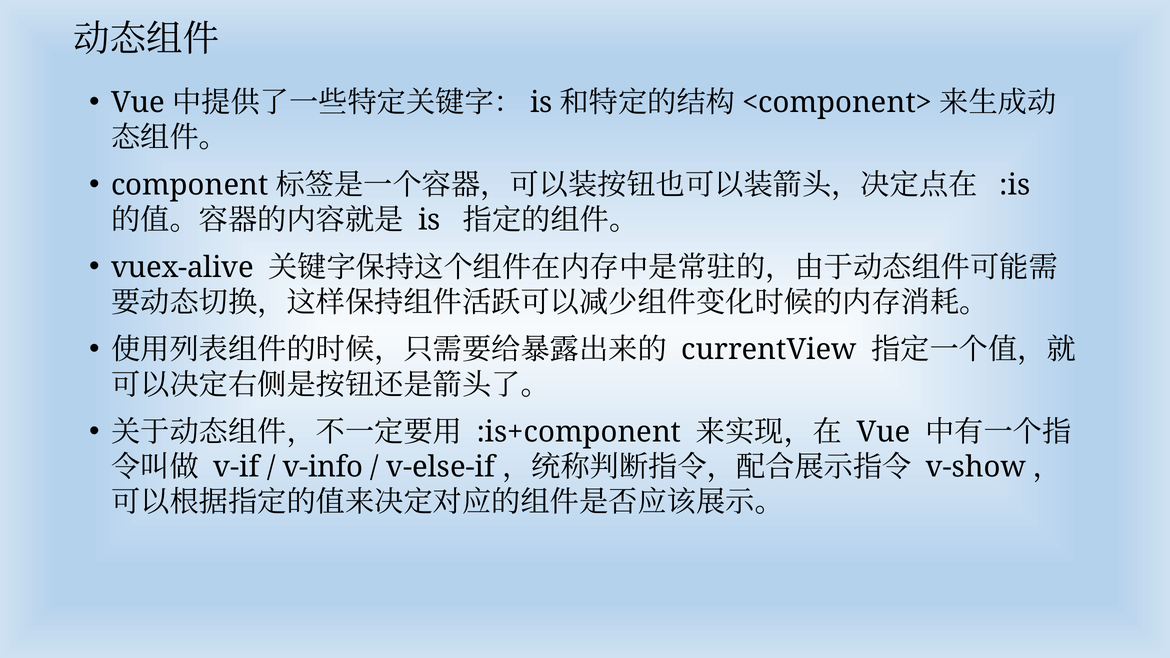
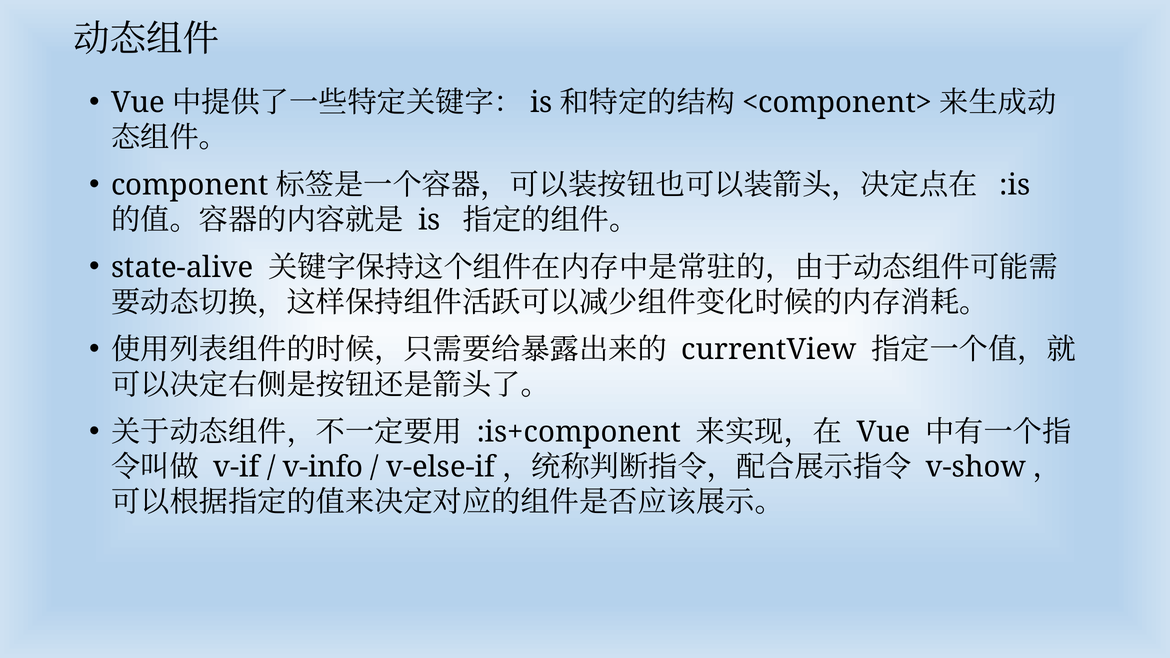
vuex-alive: vuex-alive -> state-alive (182, 267)
